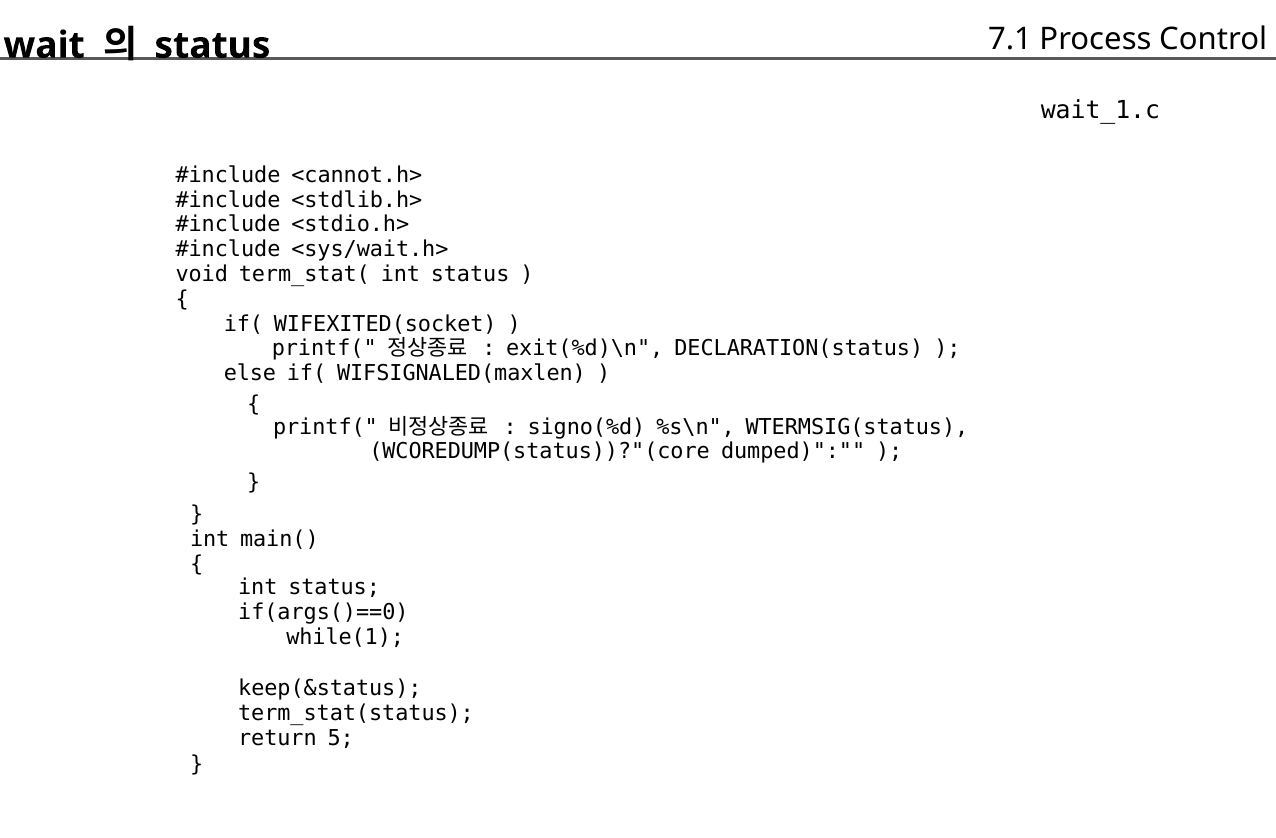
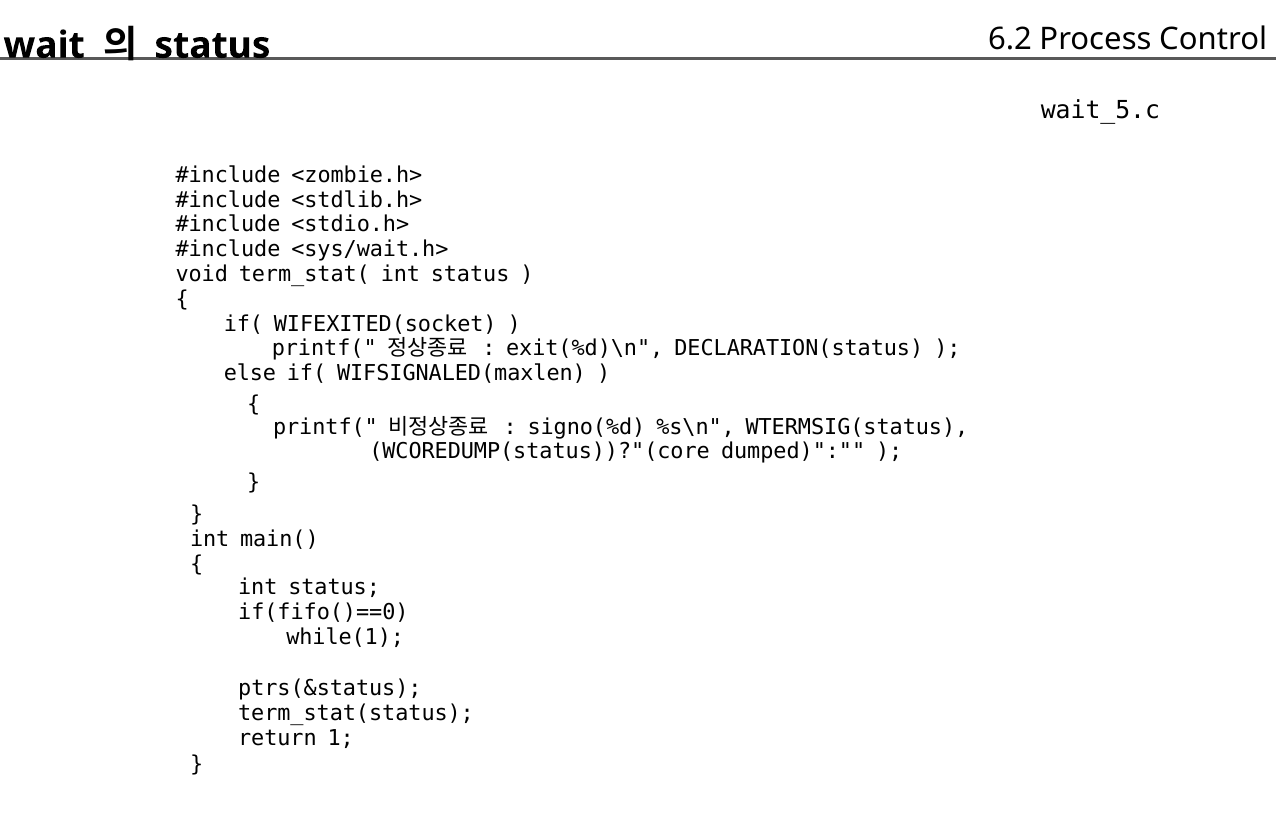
7.1: 7.1 -> 6.2 (1010, 39)
wait_1.c: wait_1.c -> wait_5.c (1100, 110)
<cannot.h>: <cannot.h> -> <zombie.h> (357, 175)
if(args()==0: if(args()==0 -> if(fifo()==0 (323, 613)
keep(&status: keep(&status -> ptrs(&status (330, 689)
5: 5 -> 1 (341, 738)
